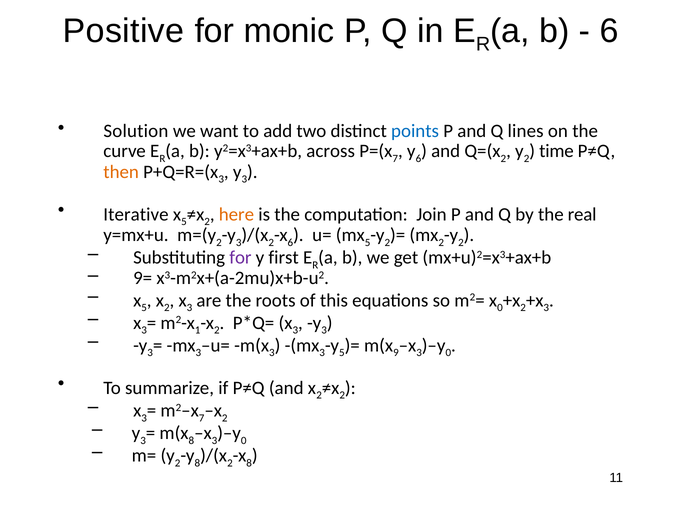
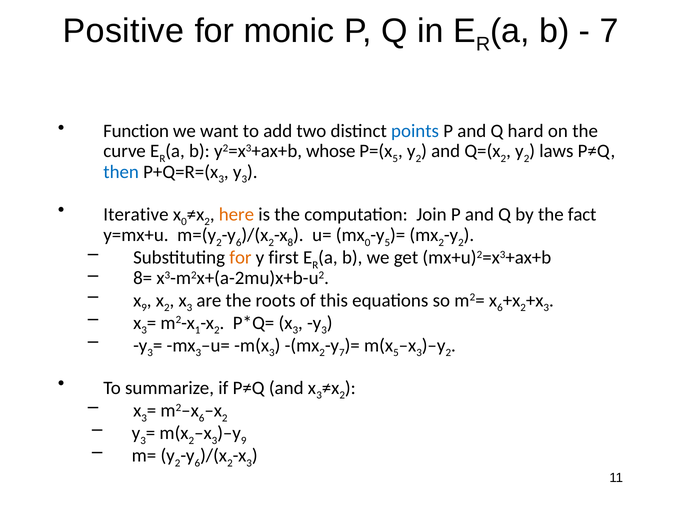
6: 6 -> 7 (609, 31)
Solution: Solution -> Function (136, 131)
lines: lines -> hard (526, 131)
across: across -> whose (331, 151)
7: 7 -> 5 (395, 158)
6: 6 -> 2 (418, 158)
time: time -> laws (556, 151)
then colour: orange -> blue (121, 172)
5: 5 -> 0 (184, 222)
real: real -> fact (582, 214)
3: 3 -> 6 (239, 242)
6: 6 -> 8 (290, 242)
5: 5 -> 0 (368, 242)
2: 2 -> 5 (387, 242)
for colour: purple -> orange (240, 257)
9=: 9= -> 8= (143, 278)
5: 5 -> 9 (144, 307)
0: 0 -> 6 (500, 307)
3: 3 -> 2 (322, 353)
y 5: 5 -> 7 (342, 353)
9: 9 -> 5 (396, 353)
0: 0 -> 2 (448, 353)
2: 2 -> 3 (319, 395)
7: 7 -> 6 (202, 418)
8: 8 -> 2 (191, 440)
0: 0 -> 9 (244, 440)
8: 8 -> 6 (197, 463)
8: 8 -> 3 (249, 463)
